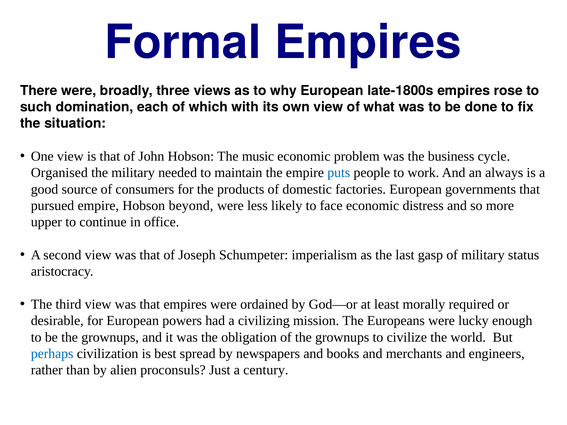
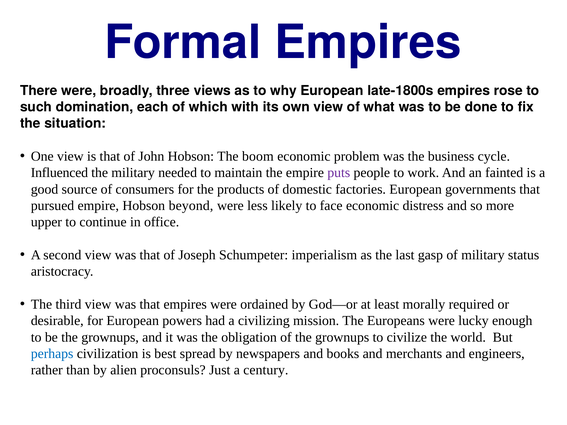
music: music -> boom (258, 156)
Organised: Organised -> Influenced (59, 173)
puts colour: blue -> purple (339, 173)
always: always -> fainted (504, 173)
